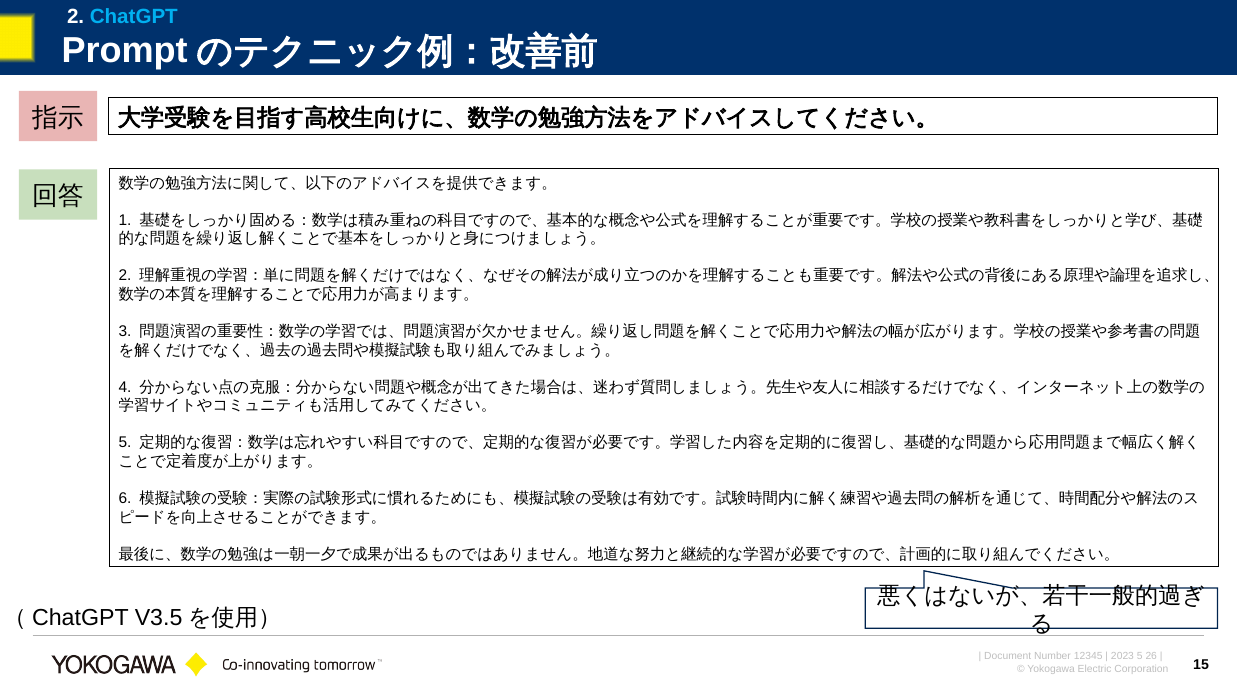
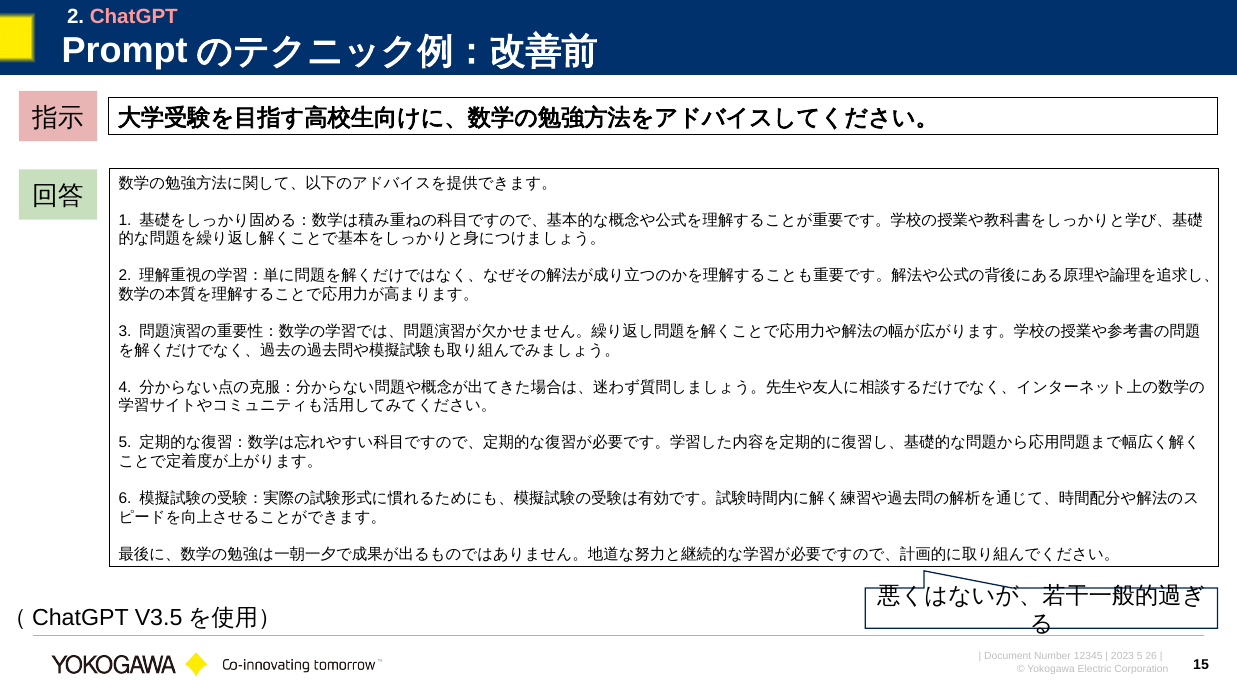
ChatGPT colour: light blue -> pink (134, 16)
